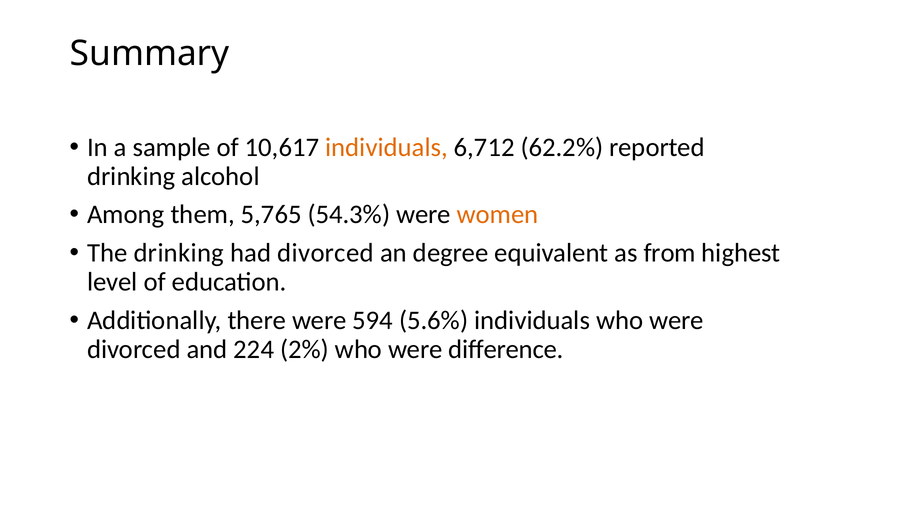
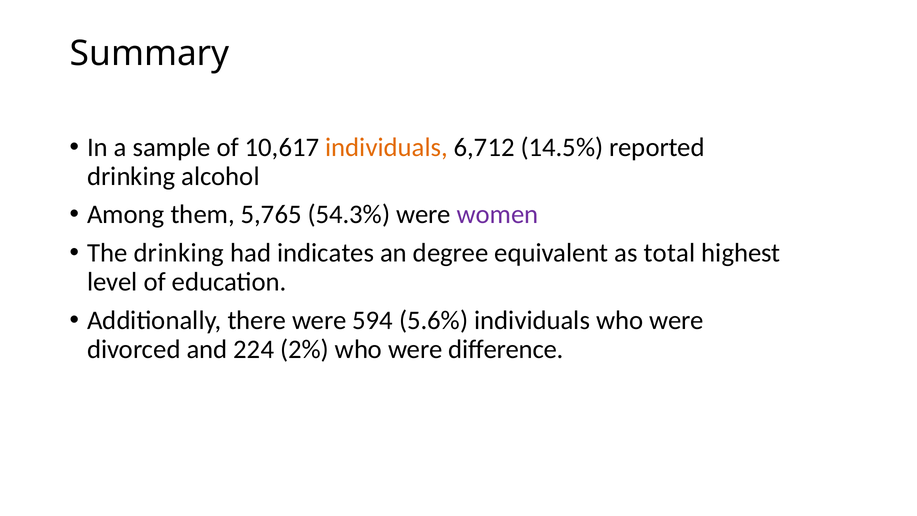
62.2%: 62.2% -> 14.5% (562, 147)
women colour: orange -> purple (498, 215)
had divorced: divorced -> indicates (326, 253)
from: from -> total (669, 253)
